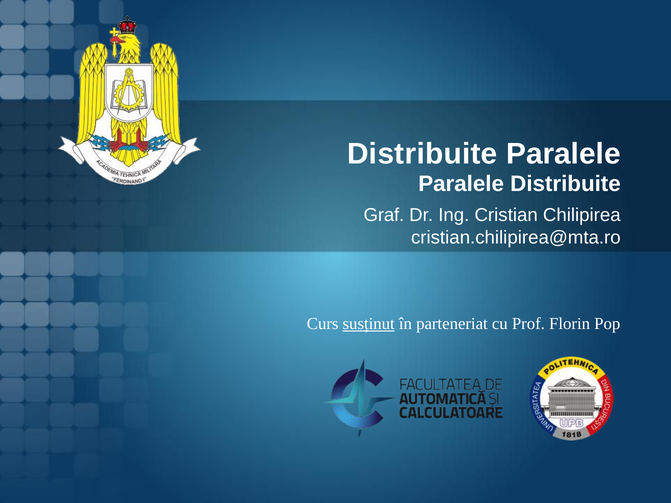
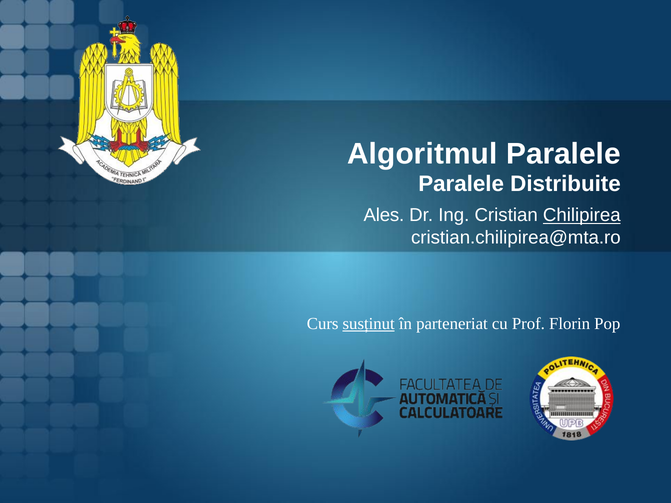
Distribuite: Distribuite -> Algoritmul (422, 154)
Graf: Graf -> Ales (384, 215)
Chilipirea underline: none -> present (582, 215)
